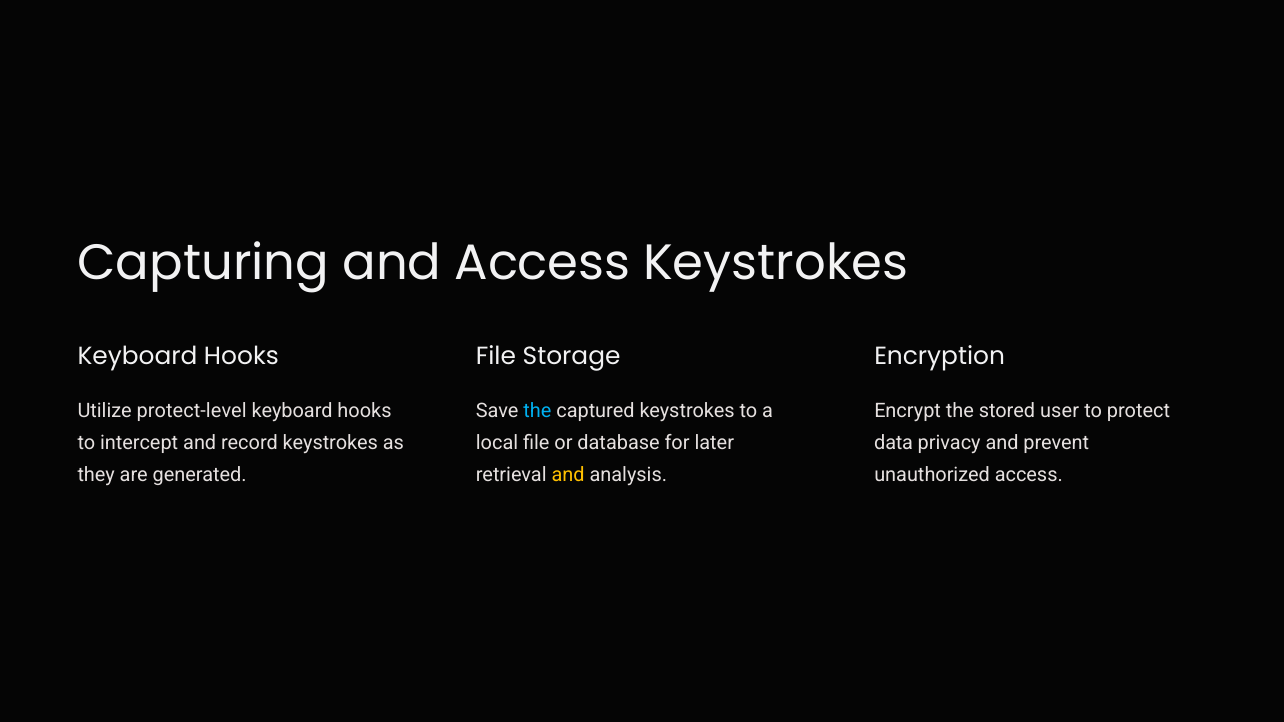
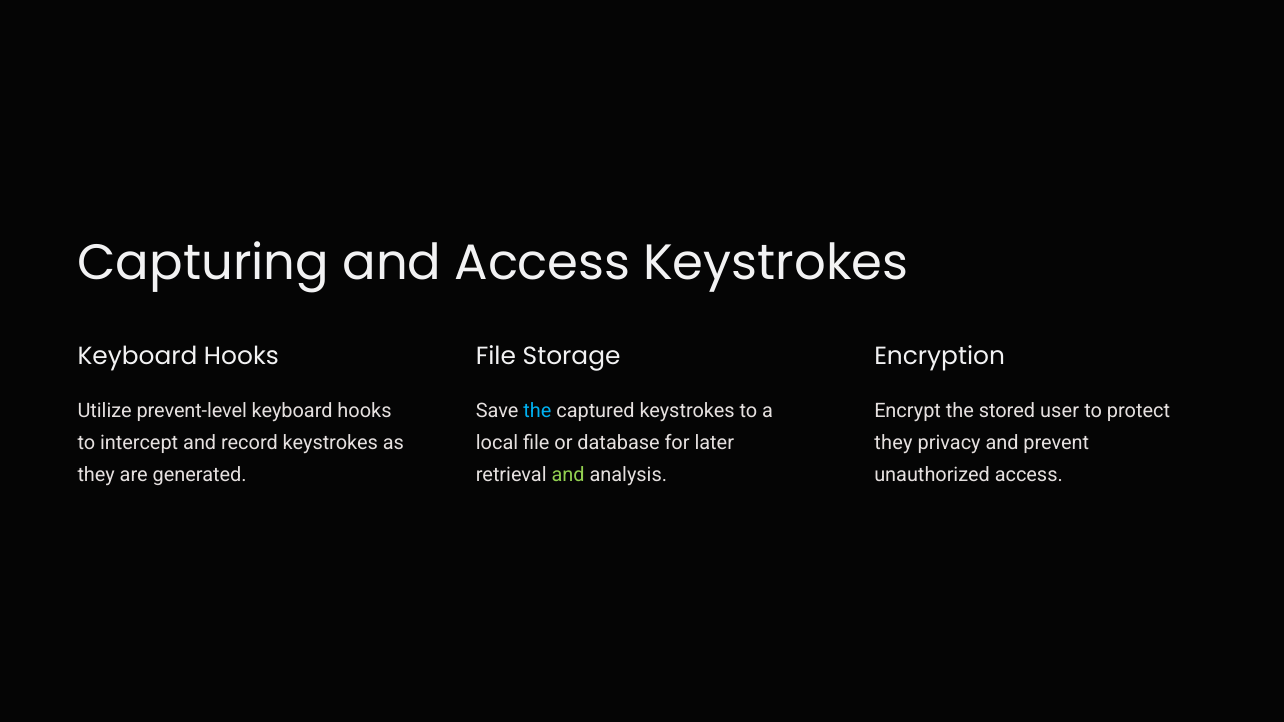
protect-level: protect-level -> prevent-level (192, 411)
data: data -> they (893, 443)
and colour: yellow -> light green (568, 475)
